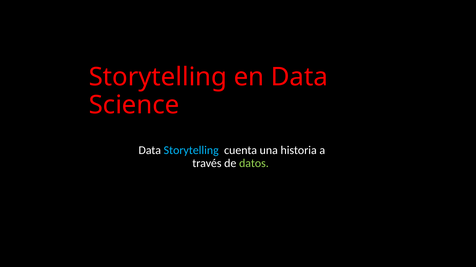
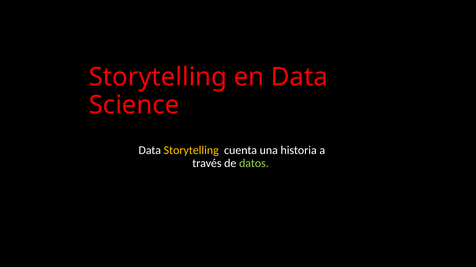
Storytelling colour: light blue -> yellow (191, 151)
